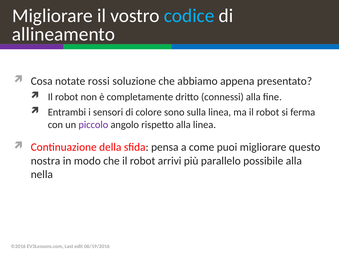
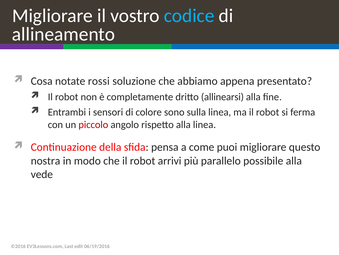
connessi: connessi -> allinearsi (222, 97)
piccolo colour: purple -> red (93, 124)
nella: nella -> vede (42, 174)
